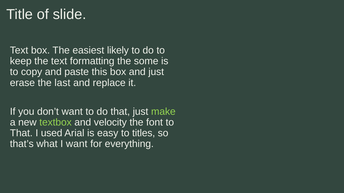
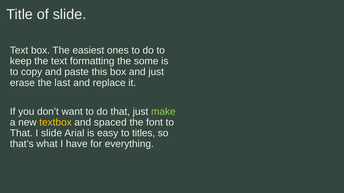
likely: likely -> ones (118, 50)
textbox colour: light green -> yellow (56, 123)
velocity: velocity -> spaced (110, 123)
I used: used -> slide (52, 133)
I want: want -> have (77, 144)
